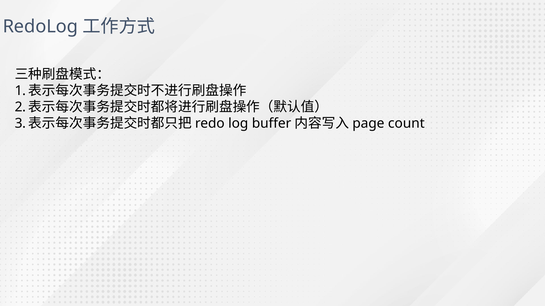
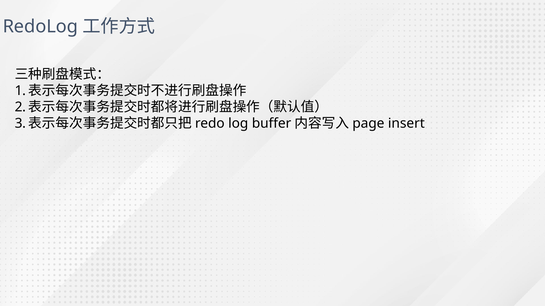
count: count -> insert (406, 123)
